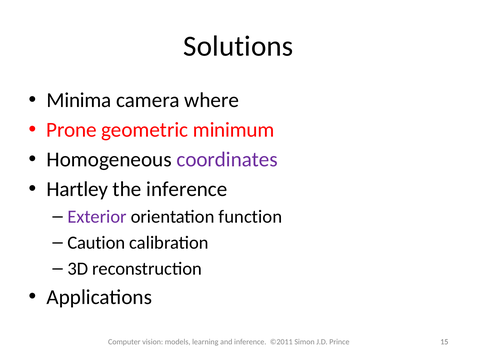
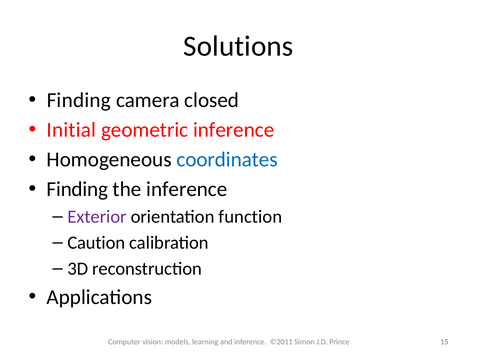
Minima: Minima -> Finding (79, 100)
where: where -> closed (212, 100)
Prone: Prone -> Initial (71, 130)
geometric minimum: minimum -> inference (234, 130)
coordinates colour: purple -> blue (227, 159)
Hartley: Hartley -> Finding (77, 189)
